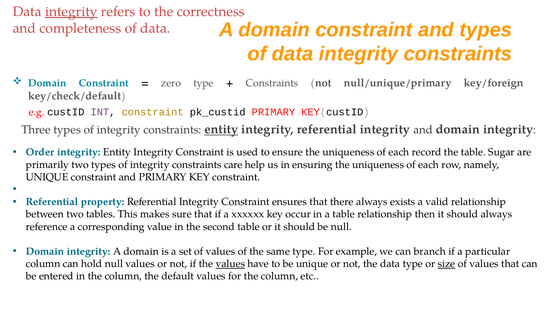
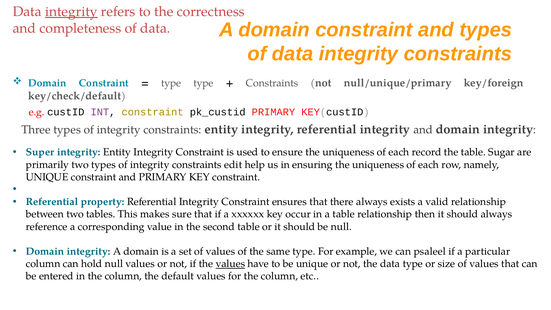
zero: zero -> type (171, 83)
entity underline: present -> none (221, 129)
Order: Order -> Super (40, 152)
care: care -> edit (233, 165)
branch: branch -> psaleel (430, 251)
size underline: present -> none (447, 264)
